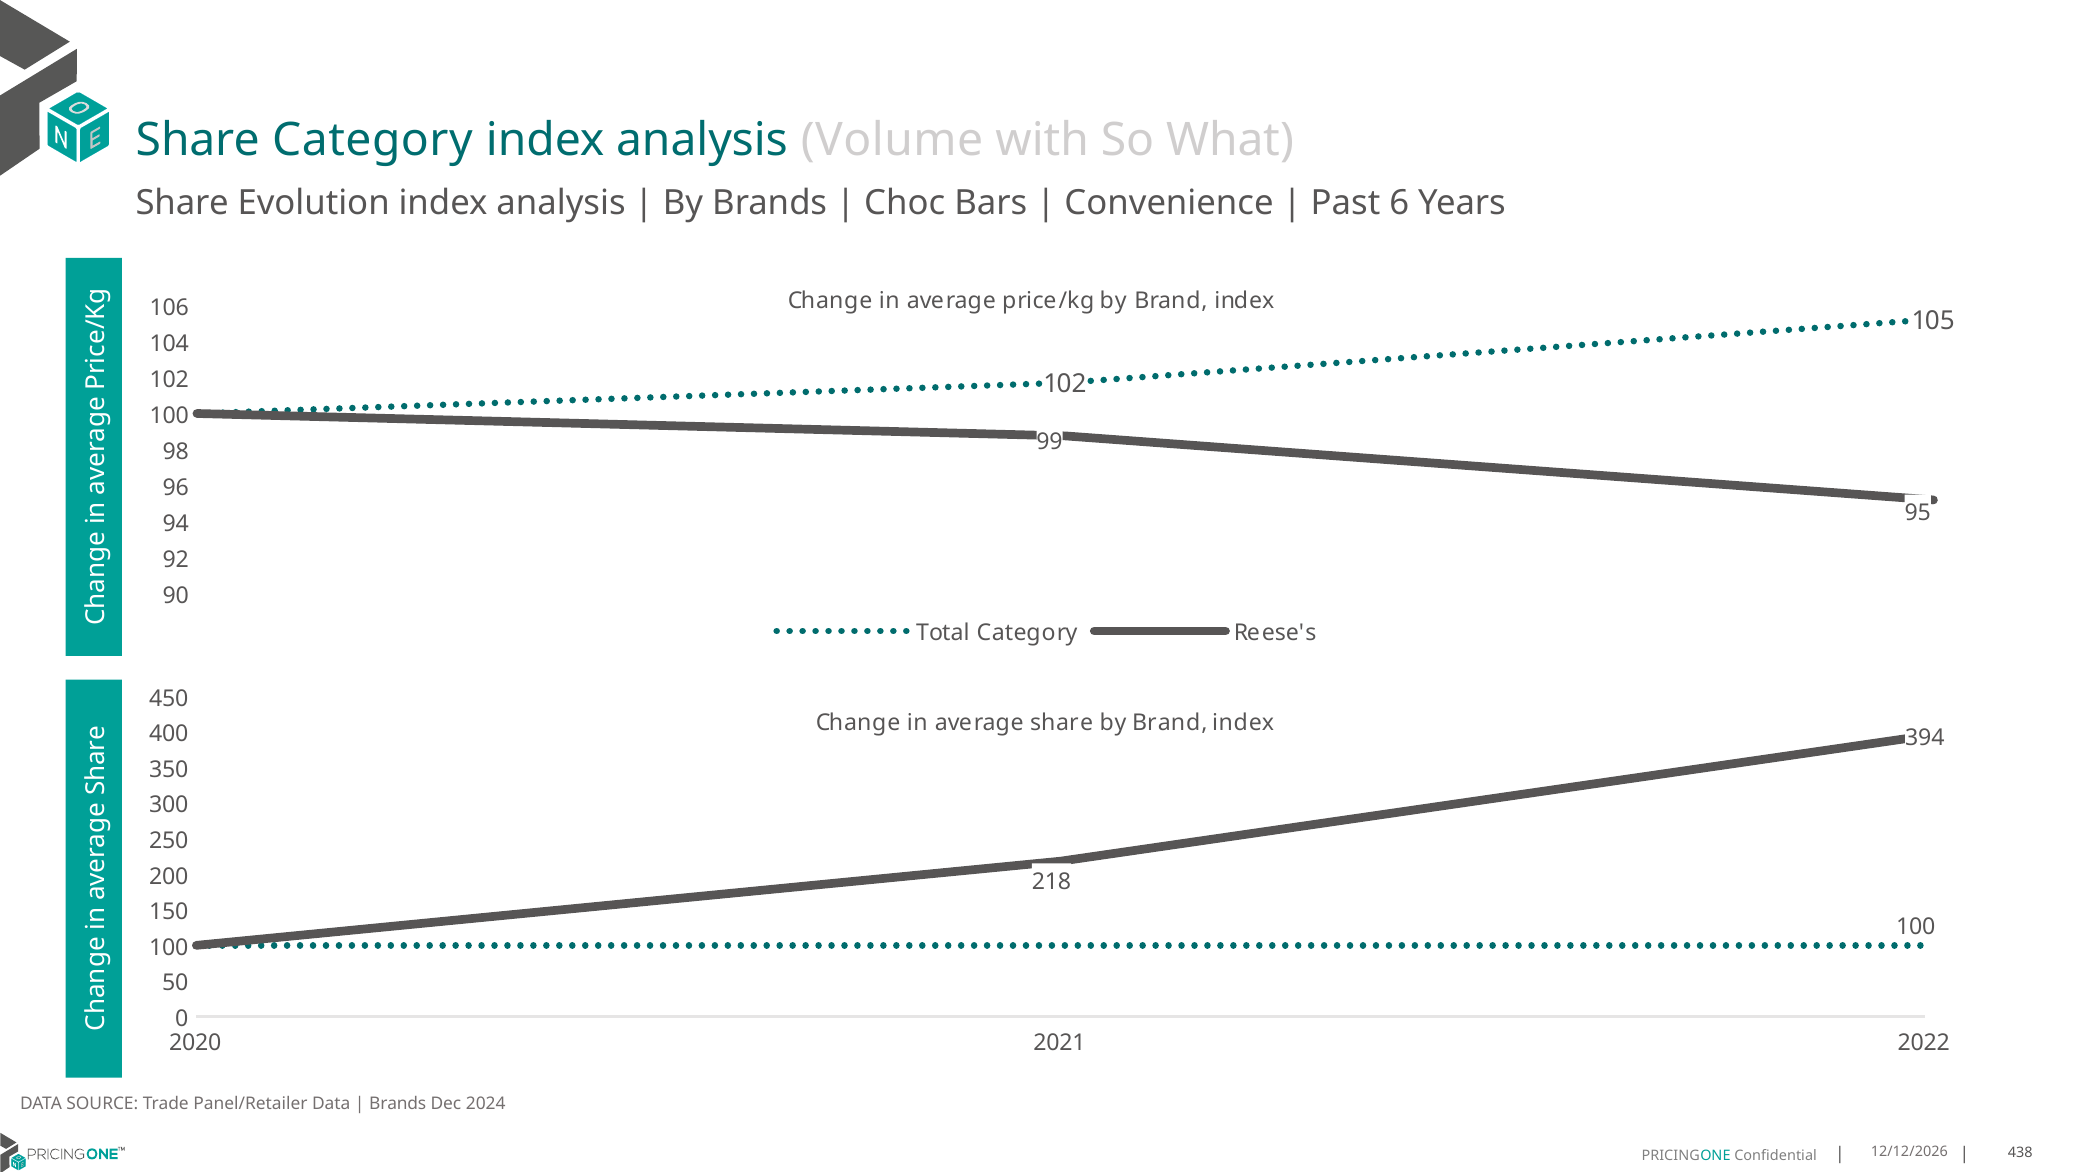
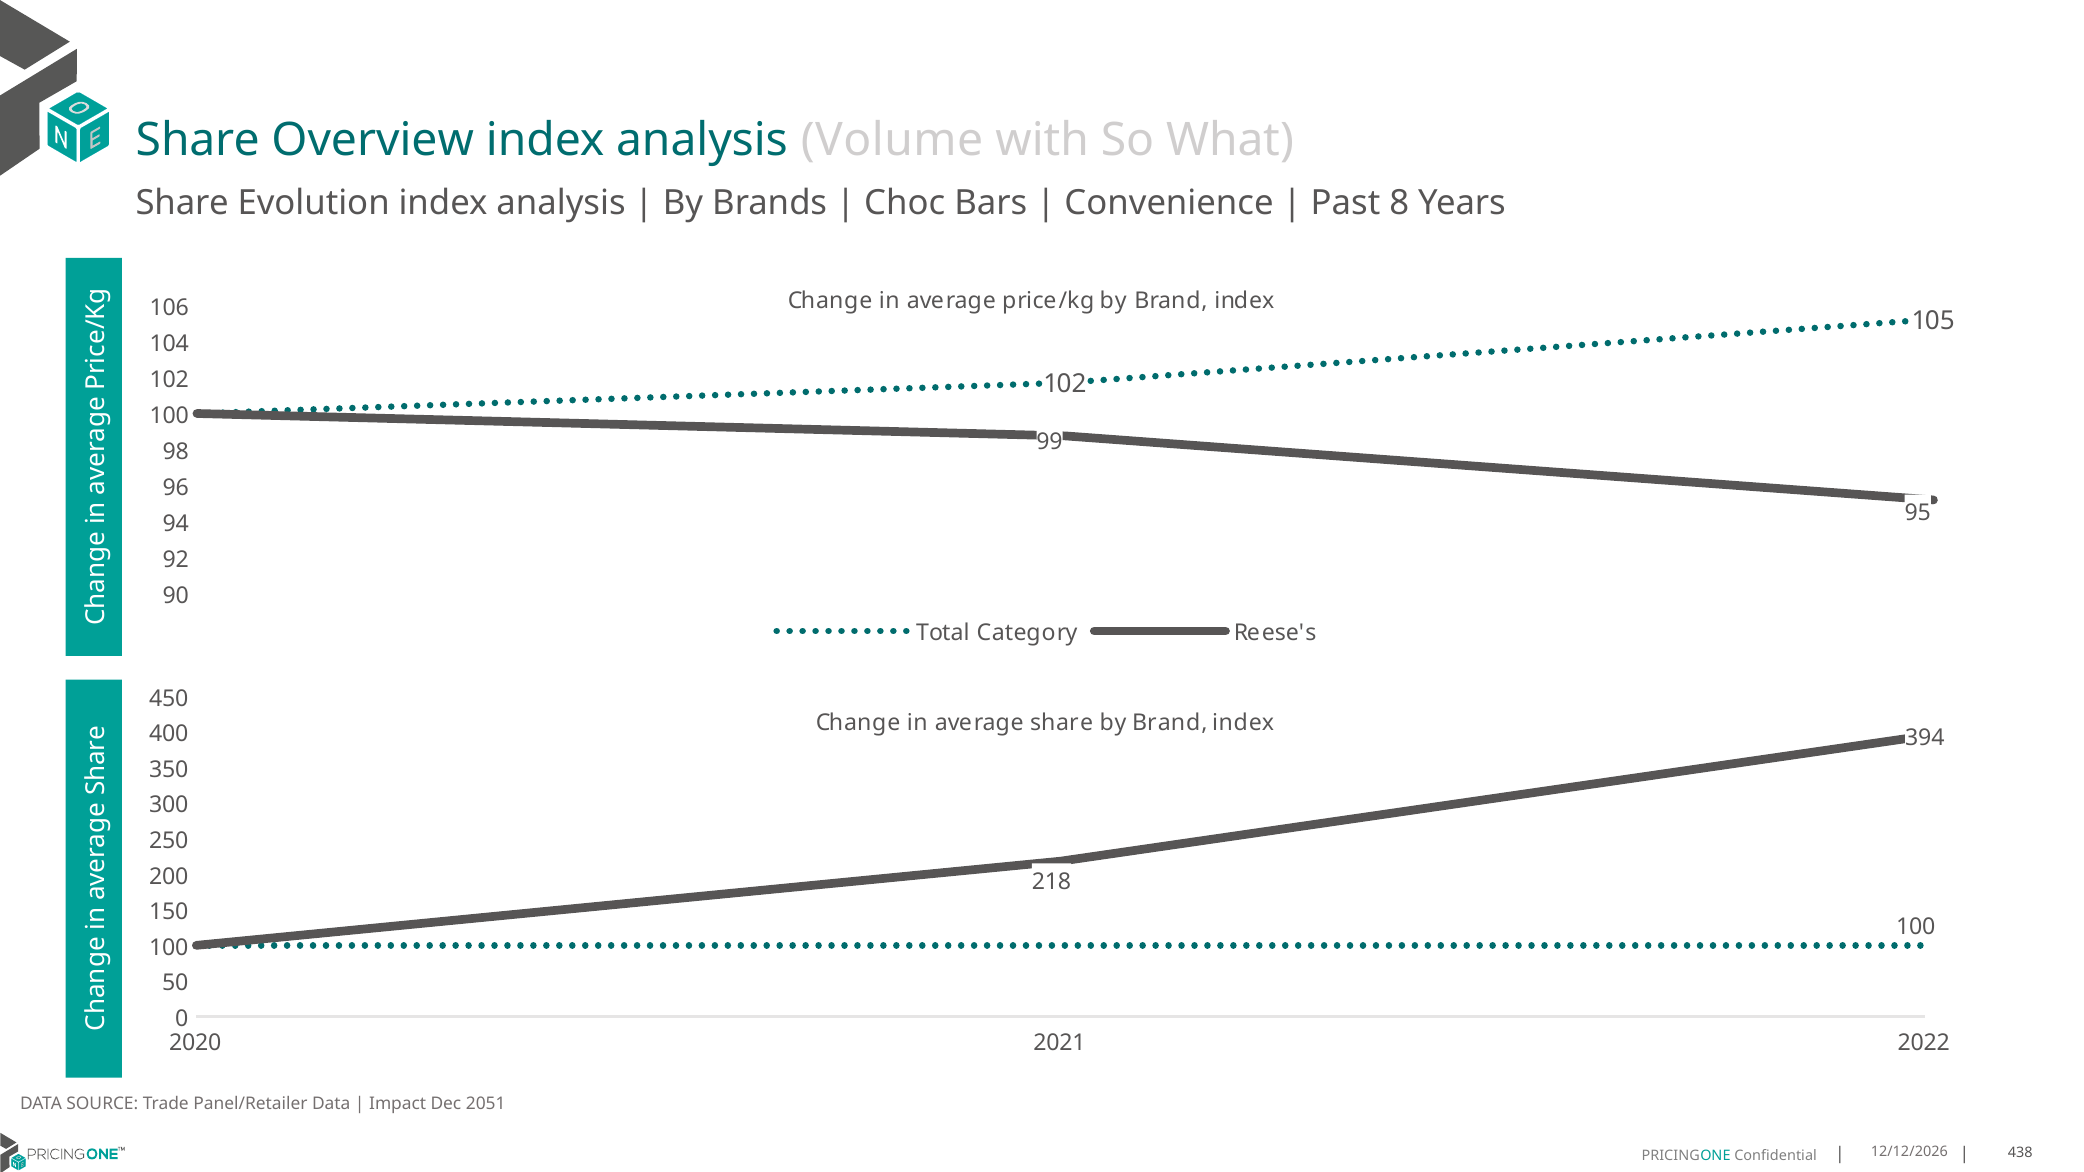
Share Category: Category -> Overview (373, 140)
6: 6 -> 8 (1399, 203)
Brands: Brands -> Impact (398, 1104)
2024: 2024 -> 2051 (486, 1104)
